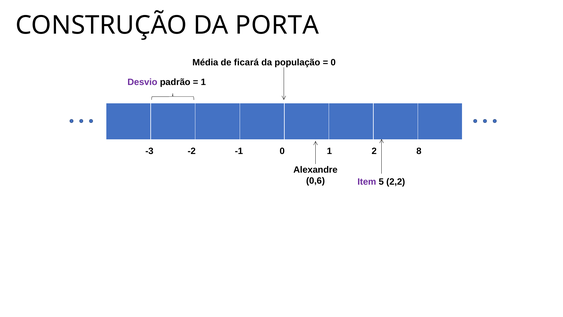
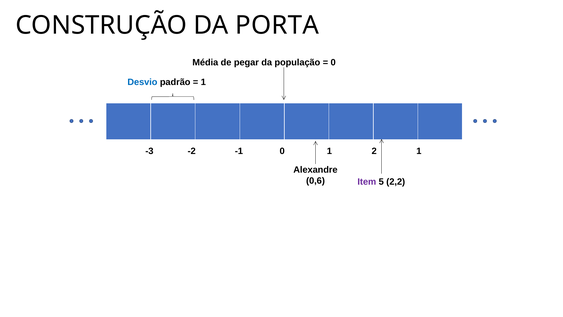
ficará: ficará -> pegar (246, 62)
Desvio colour: purple -> blue (142, 82)
2 8: 8 -> 1 (419, 151)
